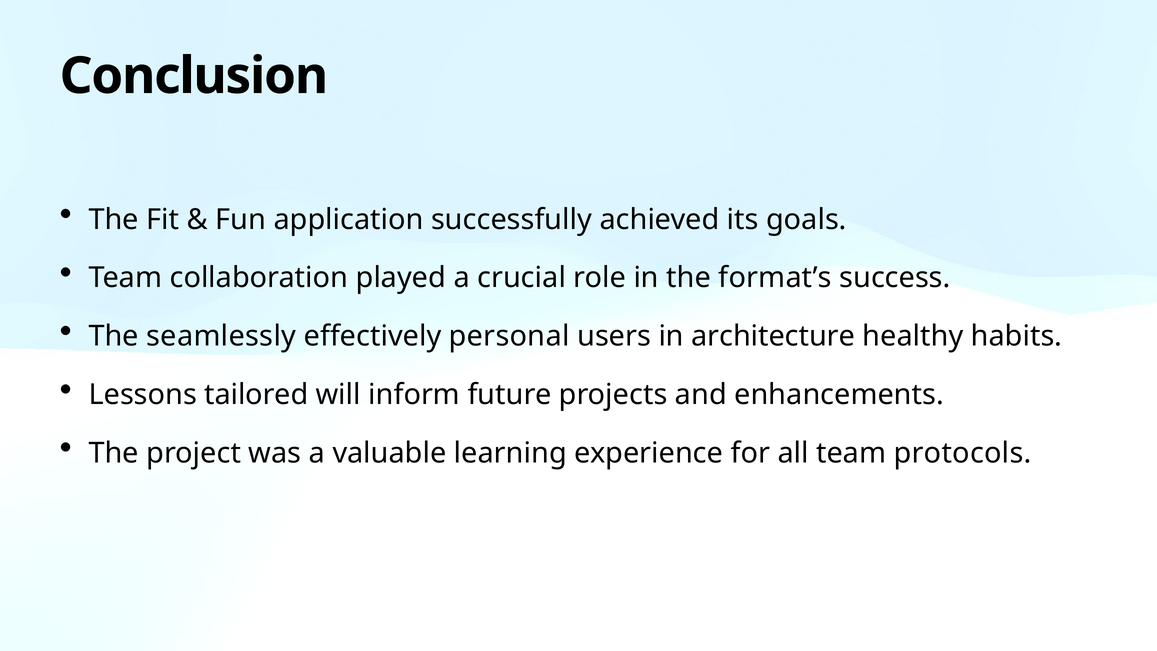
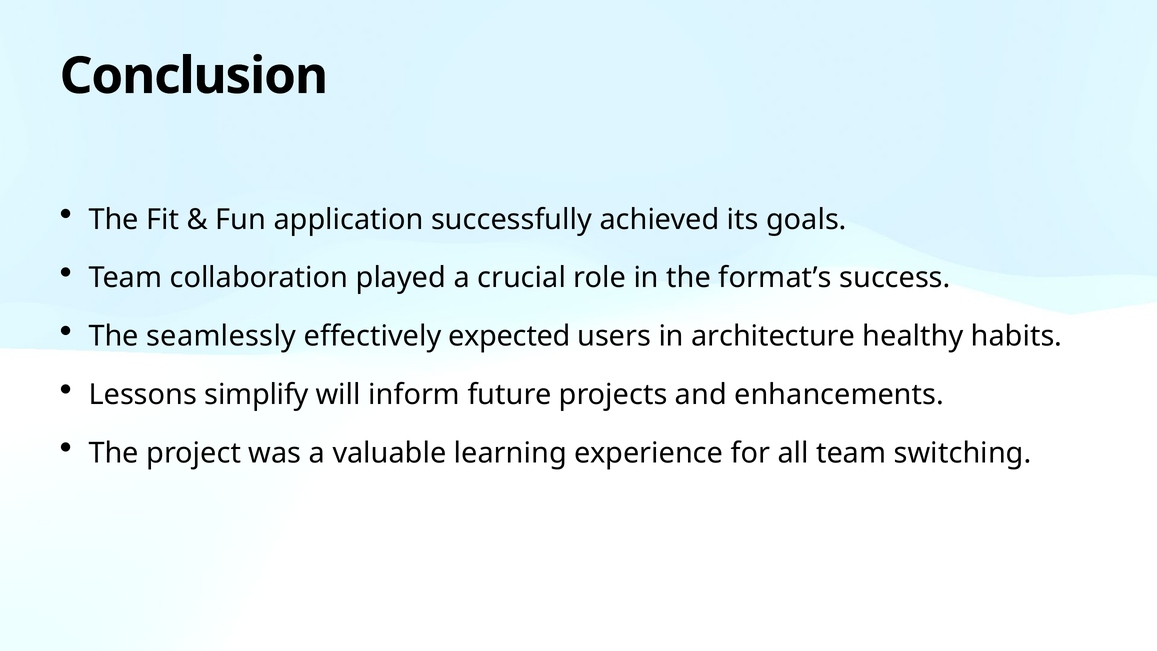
personal: personal -> expected (509, 336)
tailored: tailored -> simplify (256, 395)
protocols: protocols -> switching (963, 453)
